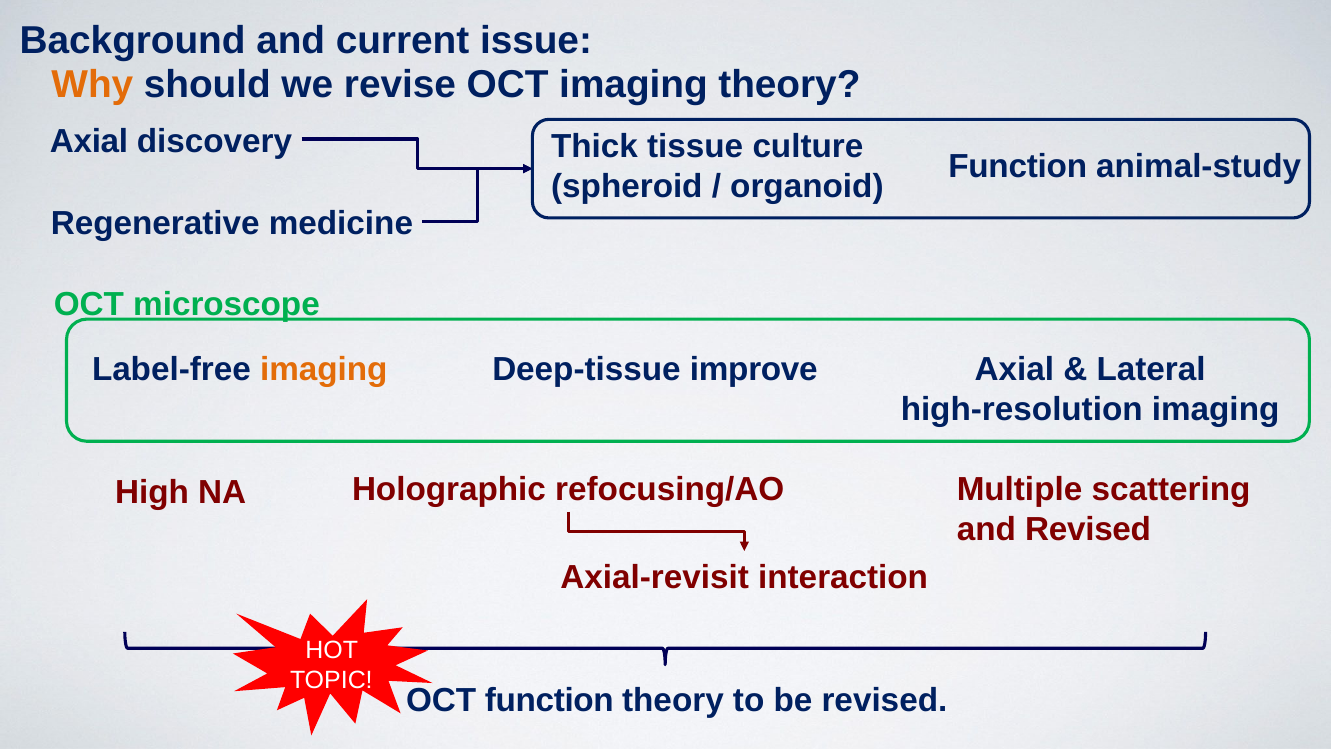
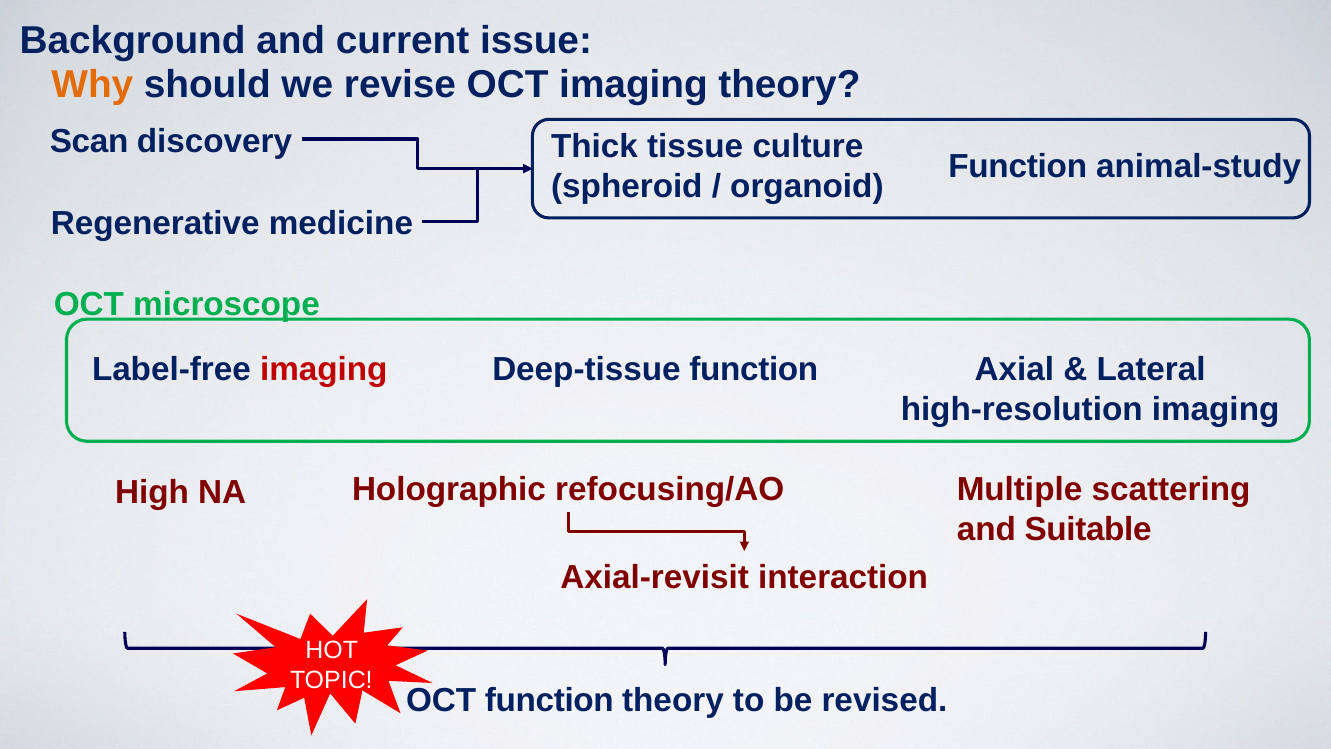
Axial: Axial -> Scan (89, 141)
imaging colour: orange -> red (324, 370)
Deep-tissue improve: improve -> function (754, 370)
and Revised: Revised -> Suitable (1088, 529)
